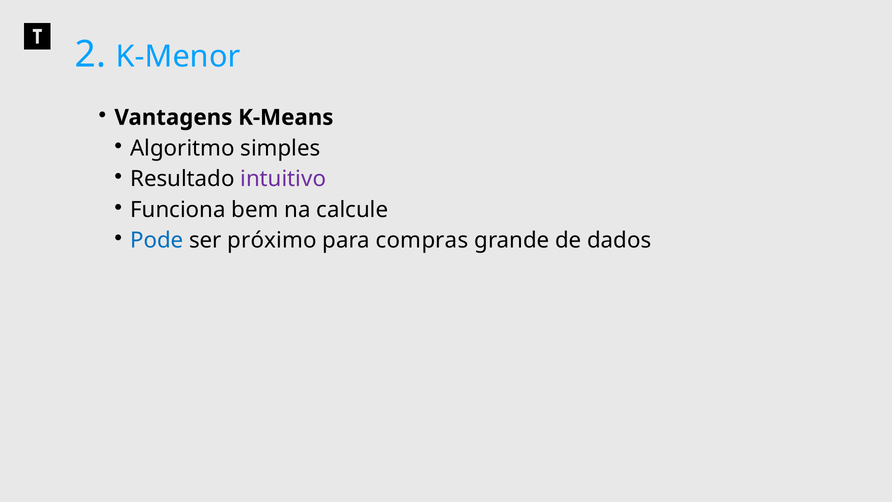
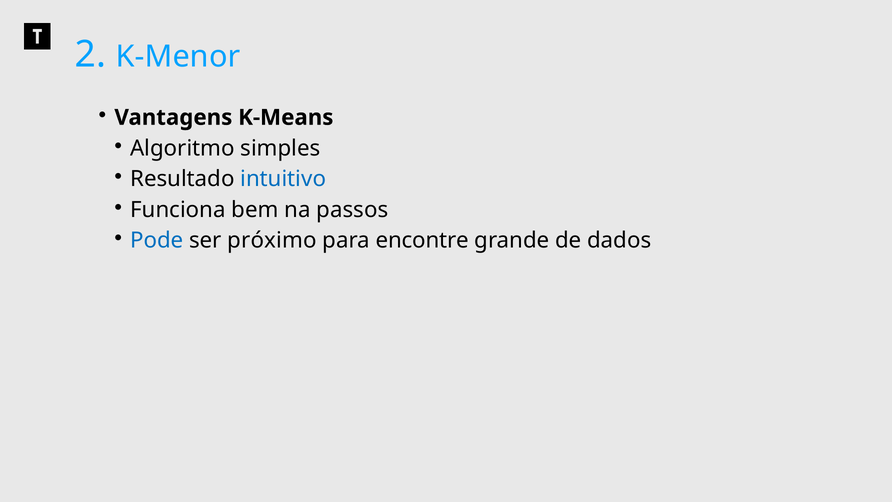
intuitivo colour: purple -> blue (283, 179)
calcule: calcule -> passos (352, 210)
compras: compras -> encontre (422, 240)
